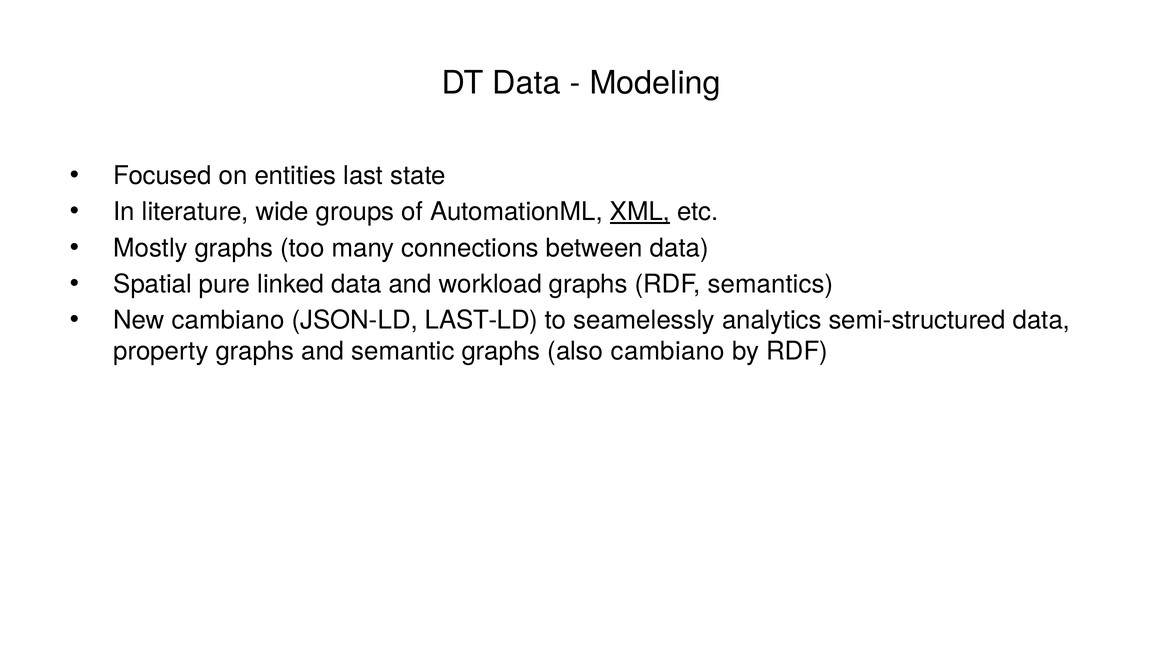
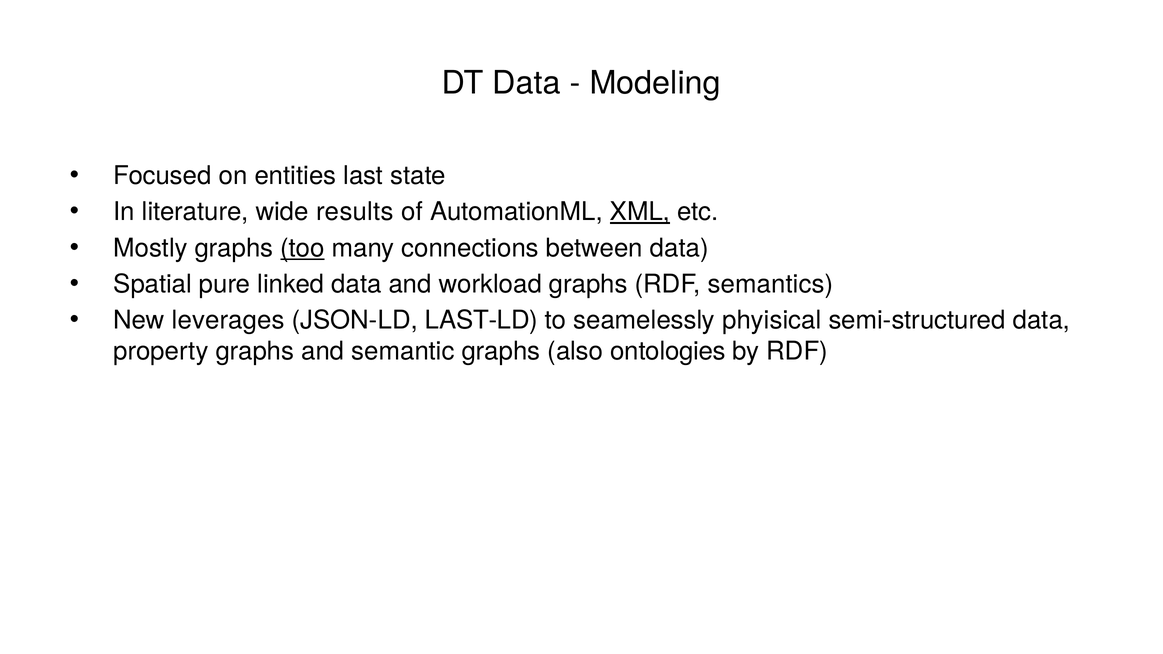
groups: groups -> results (355, 212)
too underline: none -> present (303, 248)
New cambiano: cambiano -> leverages (228, 320)
analytics: analytics -> phyisical (772, 320)
also cambiano: cambiano -> ontologies (668, 351)
